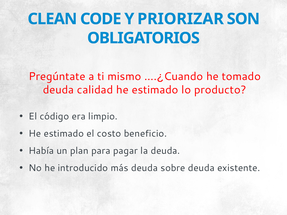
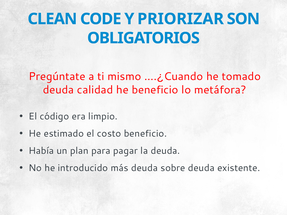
estimado: estimado -> beneficio (155, 90)
producto: producto -> metáfora (220, 90)
